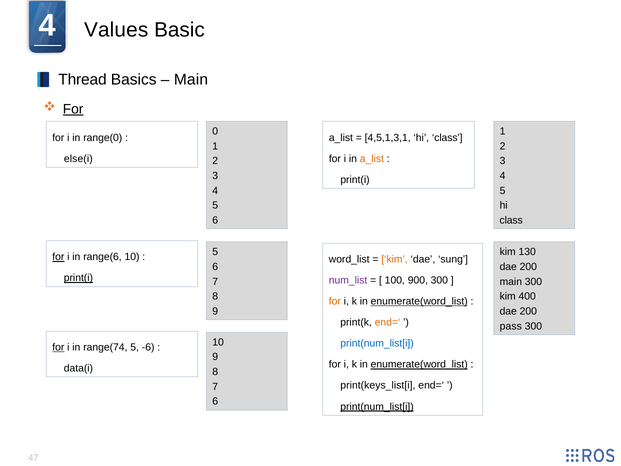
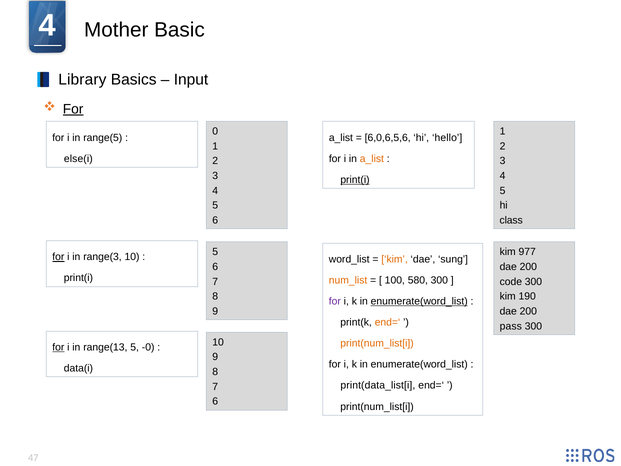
Values: Values -> Mother (116, 30)
Thread: Thread -> Library (82, 79)
Main: Main -> Input (191, 79)
range(0: range(0 -> range(5 (103, 138)
4,5,1,3,1: 4,5,1,3,1 -> 6,0,6,5,6 (388, 138)
class: class -> hello (447, 138)
print(i underline: none -> present (355, 180)
130: 130 -> 977 (527, 252)
range(6: range(6 -> range(3 (102, 257)
print(i underline: present -> none (78, 278)
num_list colour: purple -> orange (348, 280)
900: 900 -> 580 (418, 280)
main: main -> code (511, 281)
400: 400 -> 190 (527, 296)
for colour: orange -> purple (335, 301)
print(num_list[i colour: blue -> orange (377, 343)
range(74: range(74 -> range(13 (105, 347)
-6: -6 -> -0 (148, 347)
enumerate(word_list underline: present -> none (419, 364)
print(keys_list[i: print(keys_list[i -> print(data_list[i (378, 385)
print(num_list[i underline: present -> none (377, 406)
